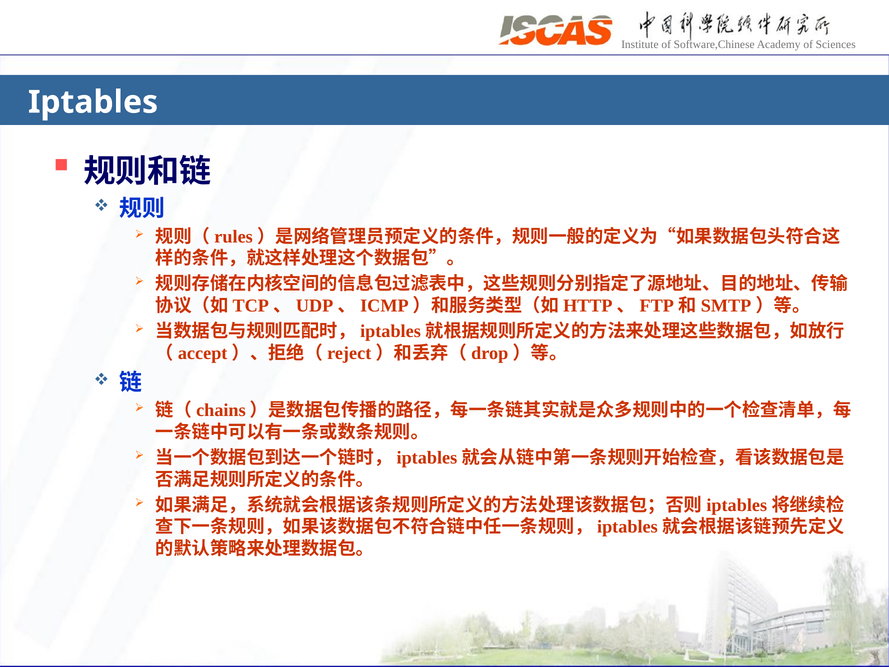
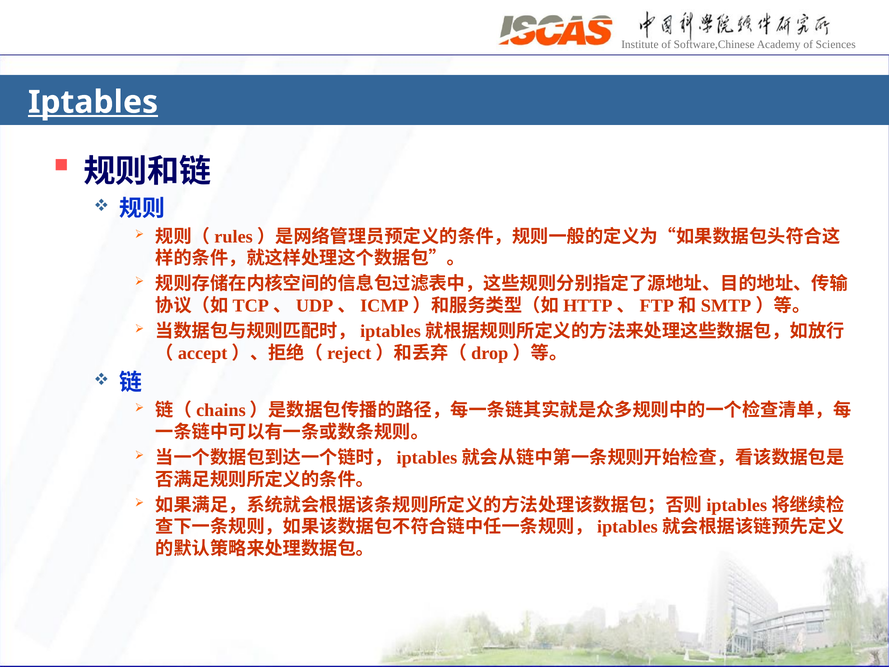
Iptables underline: none -> present (93, 102)
